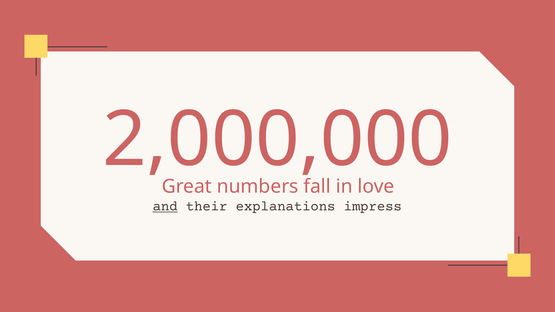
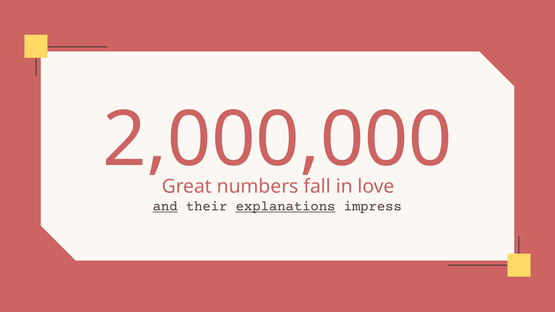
explanations underline: none -> present (286, 206)
